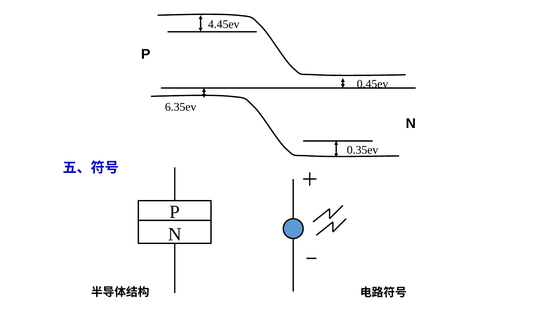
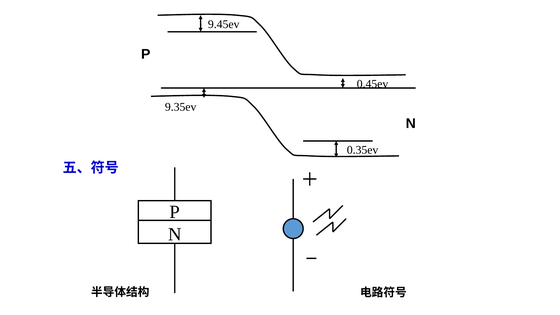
4.45ev: 4.45ev -> 9.45ev (224, 24)
6.35ev: 6.35ev -> 9.35ev (181, 107)
